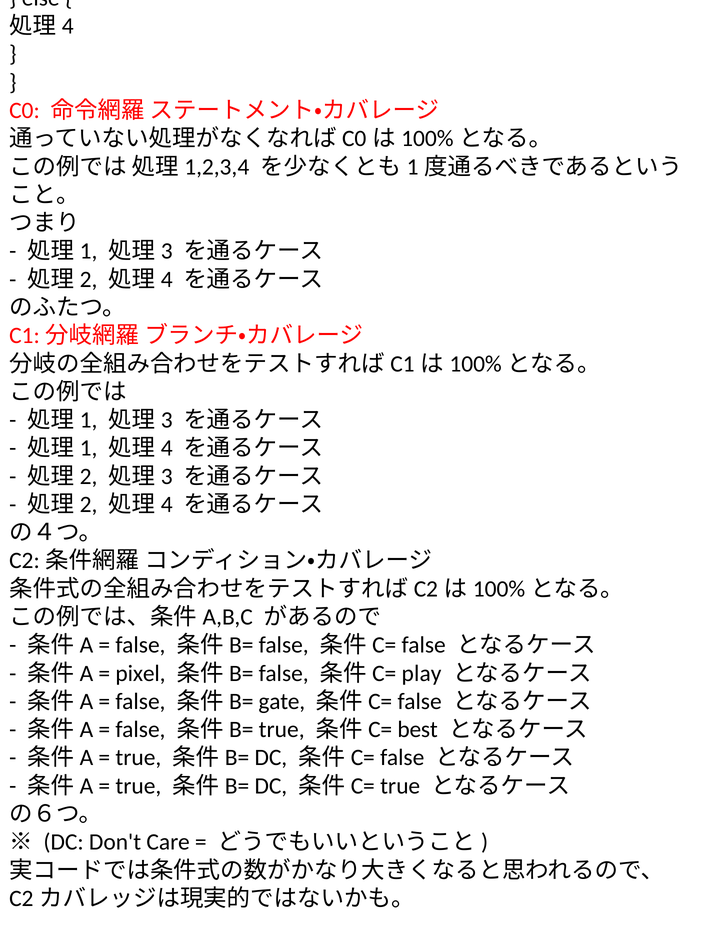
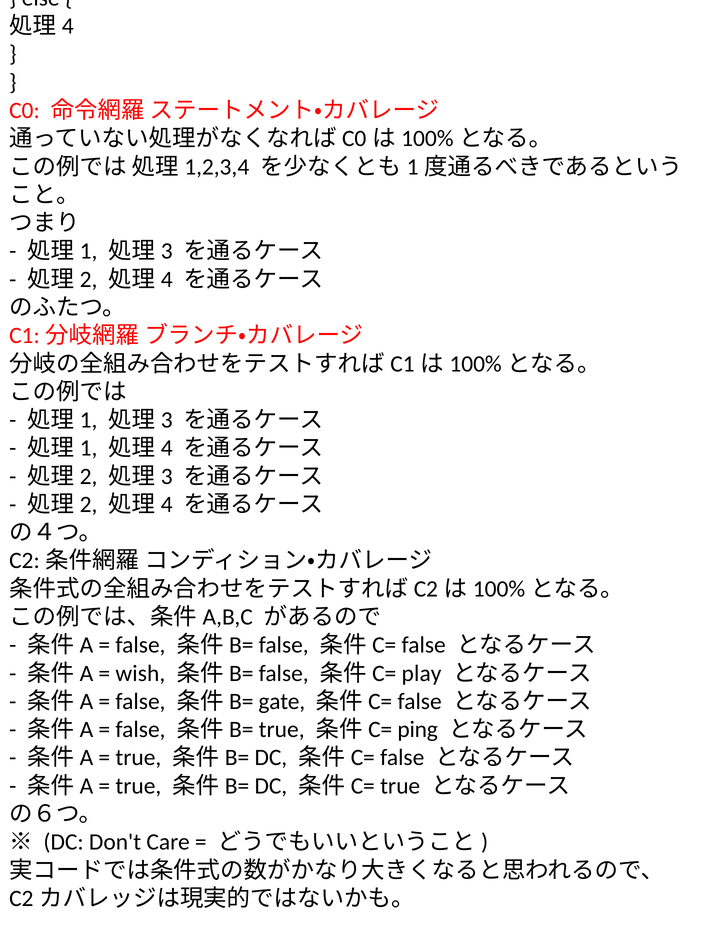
pixel: pixel -> wish (140, 674)
best: best -> ping (418, 730)
